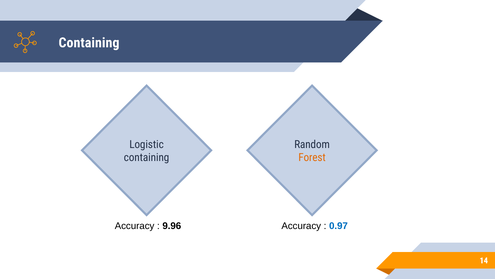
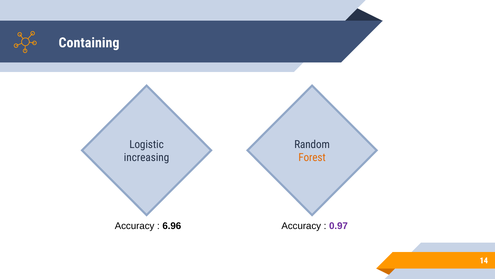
containing: containing -> increasing (147, 157)
9.96: 9.96 -> 6.96 (172, 226)
0.97 colour: blue -> purple (338, 226)
